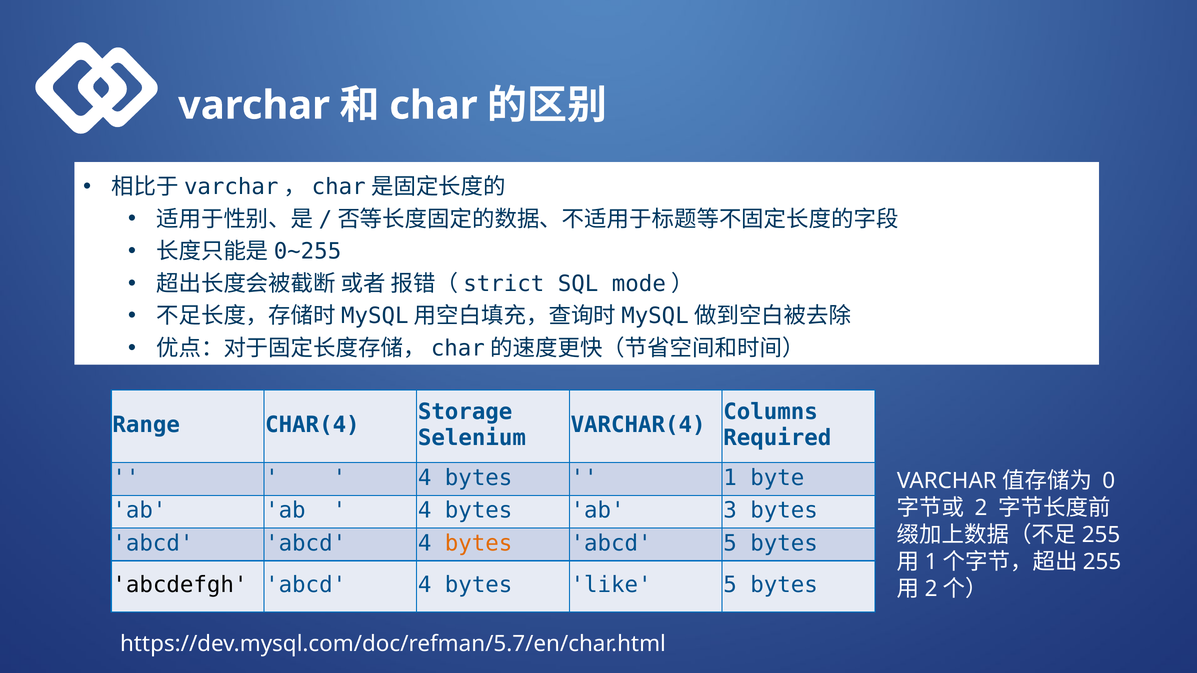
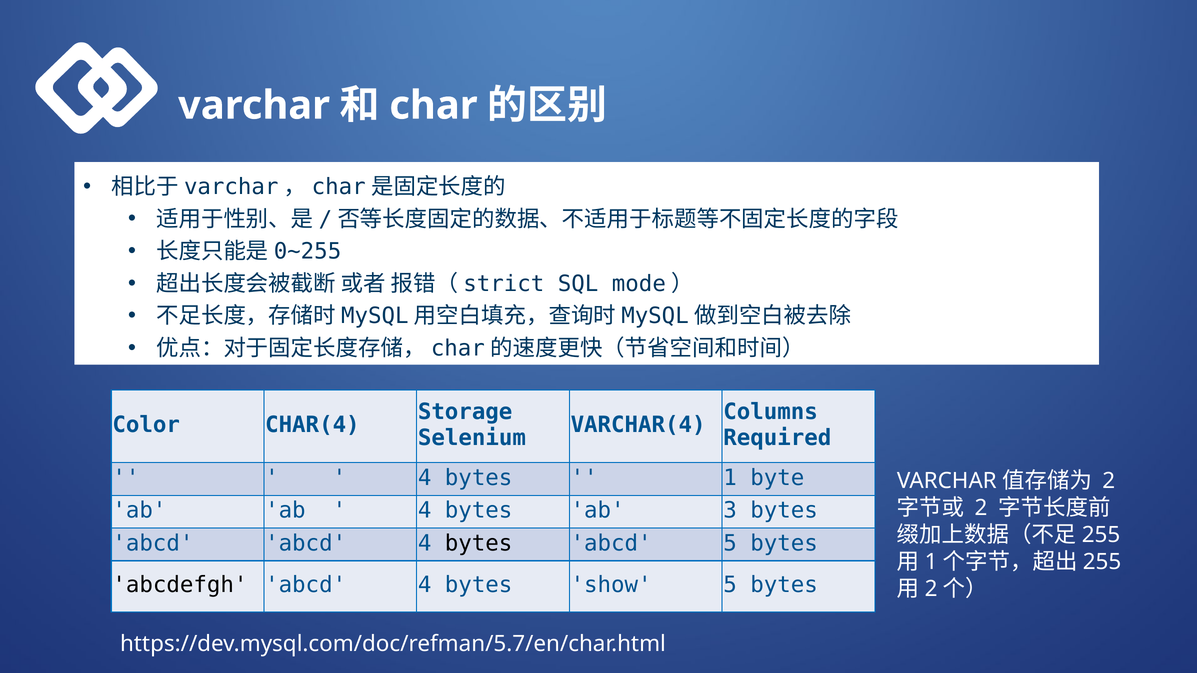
Range: Range -> Color (146, 425)
0: 0 -> 2 (1109, 481)
bytes colour: orange -> black (479, 543)
like: like -> show (611, 585)
